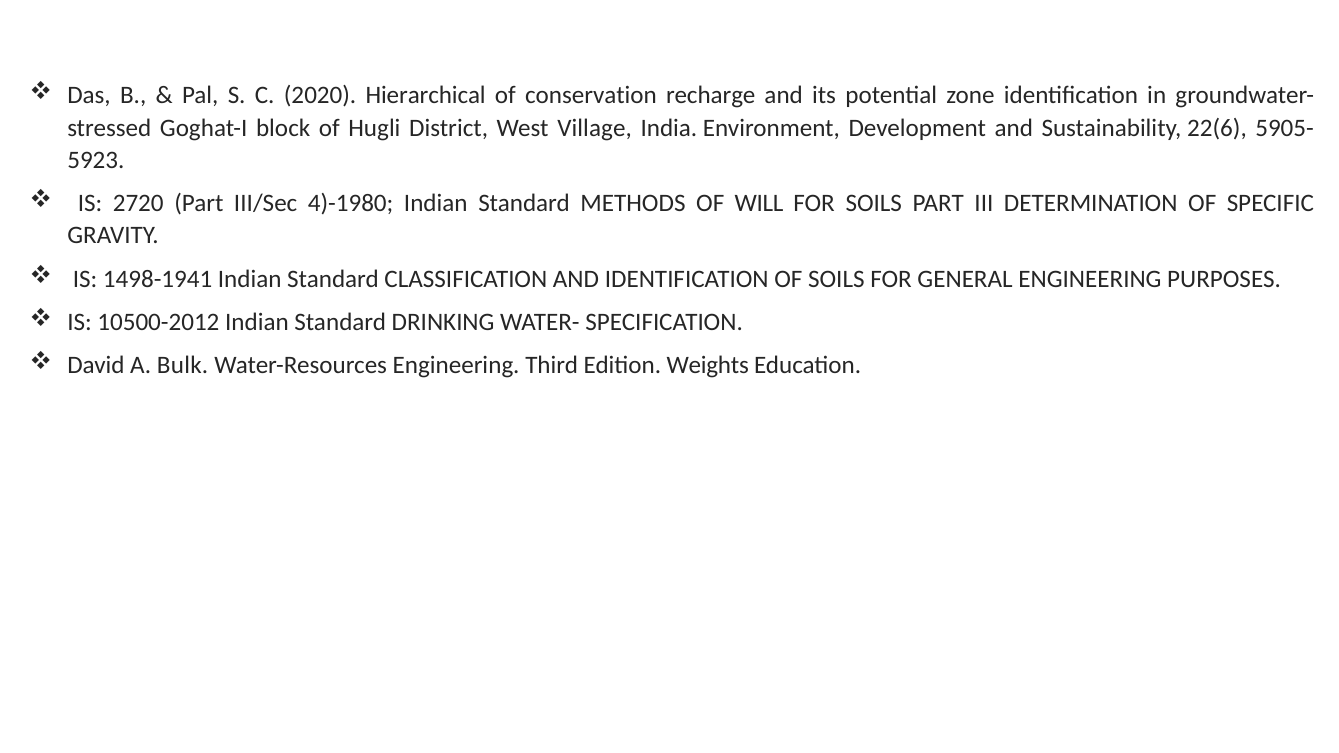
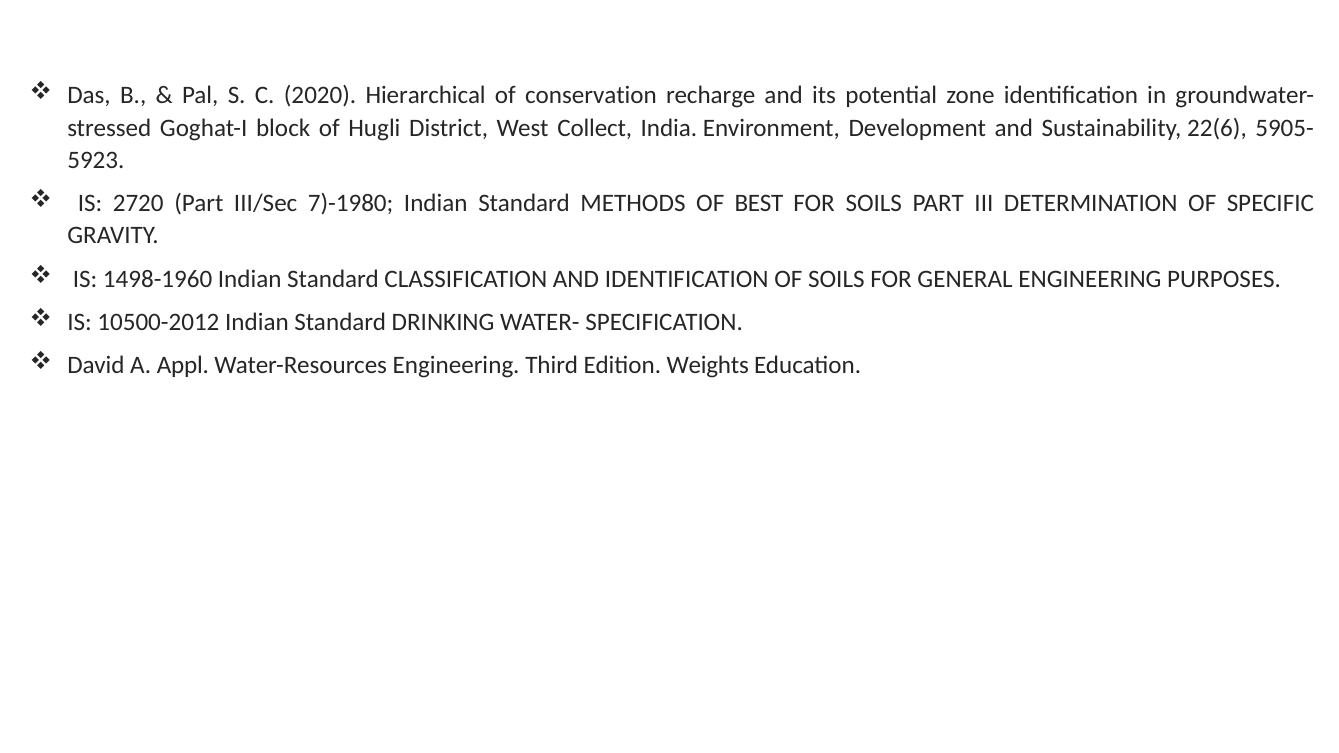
Village: Village -> Collect (595, 128)
4)-1980: 4)-1980 -> 7)-1980 (351, 203)
WILL: WILL -> BEST (759, 203)
1498-1941: 1498-1941 -> 1498-1960 (158, 279)
Bulk: Bulk -> Appl (183, 366)
